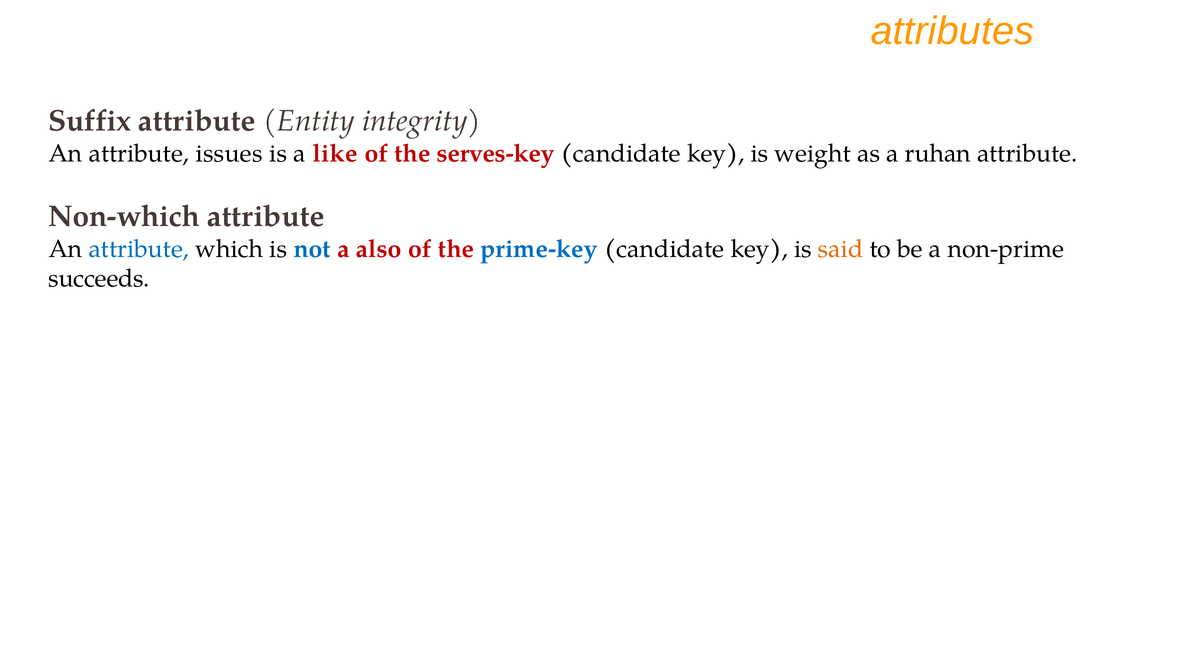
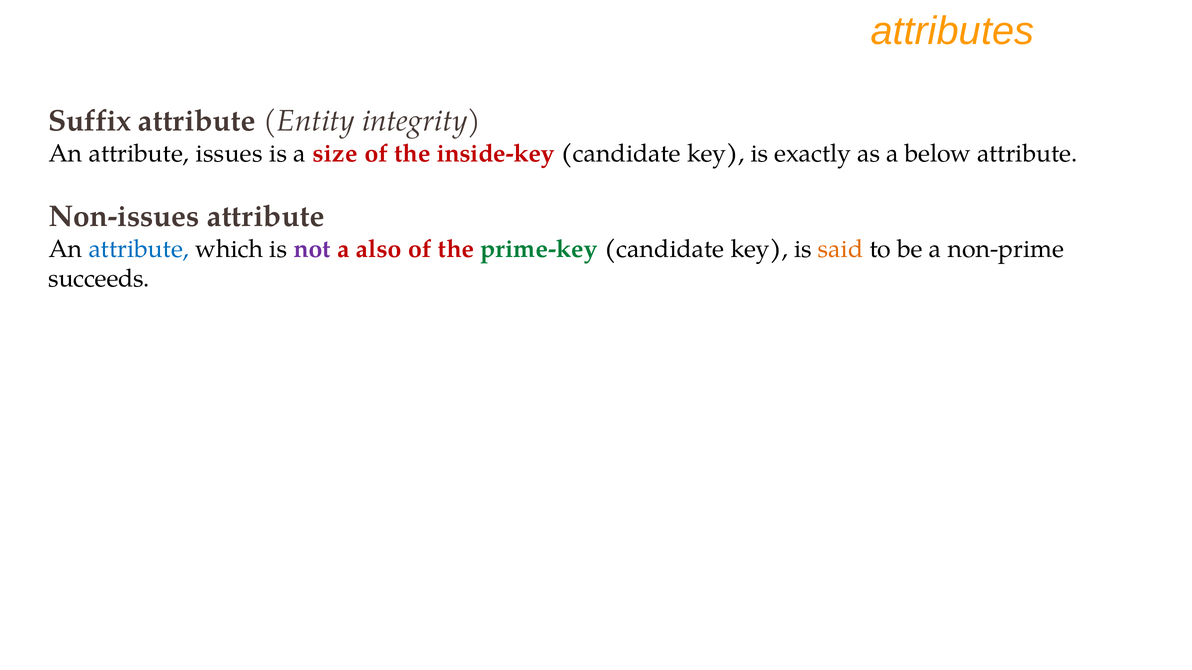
like: like -> size (335, 154)
serves-key: serves-key -> inside-key (496, 154)
weight: weight -> exactly (813, 154)
ruhan: ruhan -> below (938, 154)
Non-which: Non-which -> Non-issues (124, 217)
not colour: blue -> purple (312, 249)
prime-key colour: blue -> green (539, 249)
